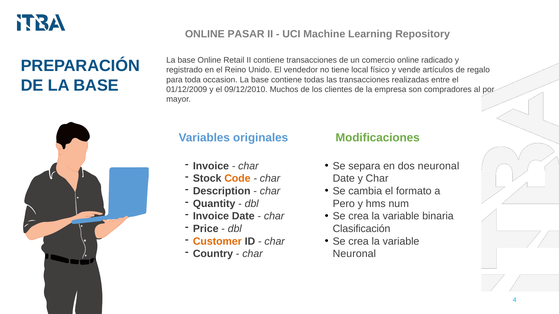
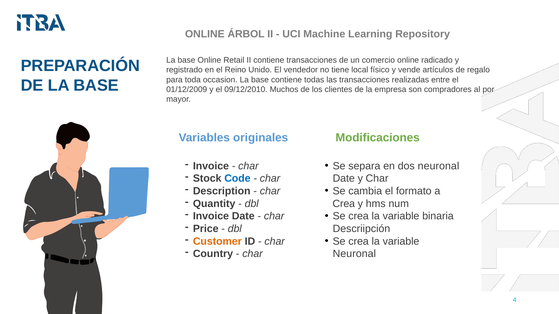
PASAR: PASAR -> ÁRBOL (246, 34)
Code colour: orange -> blue (237, 179)
Pero: Pero -> Crea (344, 204)
Clasificación: Clasificación -> Descriipción (361, 229)
